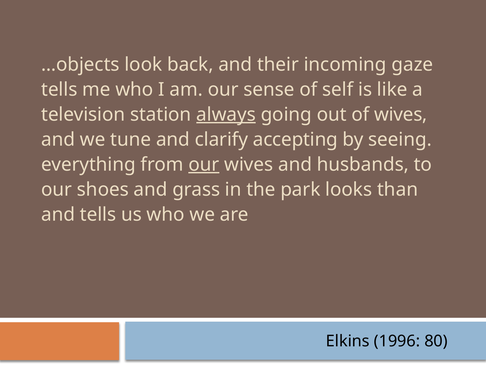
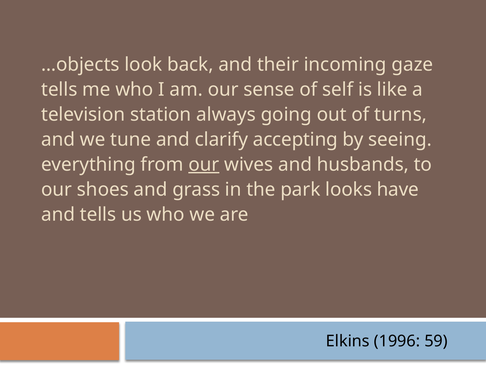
always underline: present -> none (226, 114)
of wives: wives -> turns (401, 114)
than: than -> have (398, 189)
80: 80 -> 59 (436, 341)
